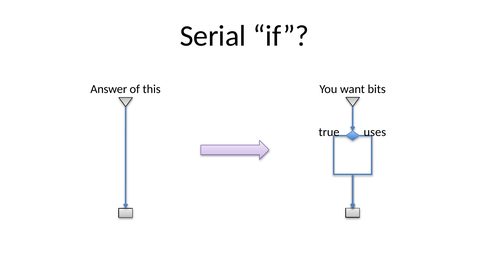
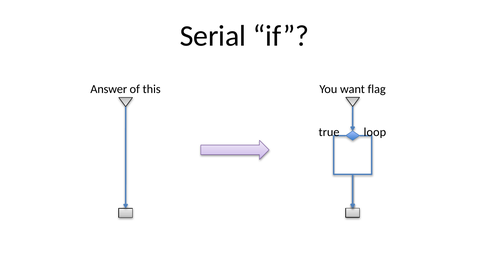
bits: bits -> flag (377, 89)
uses: uses -> loop (375, 132)
